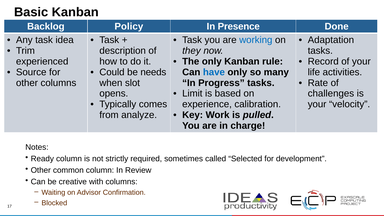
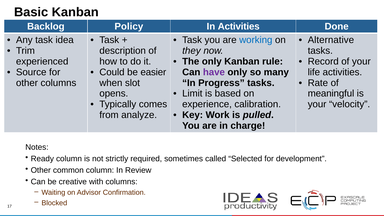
In Presence: Presence -> Activities (239, 26)
Adaptation: Adaptation -> Alternative (331, 40)
needs: needs -> easier (153, 72)
have colour: blue -> purple (214, 72)
challenges: challenges -> meaningful (331, 94)
